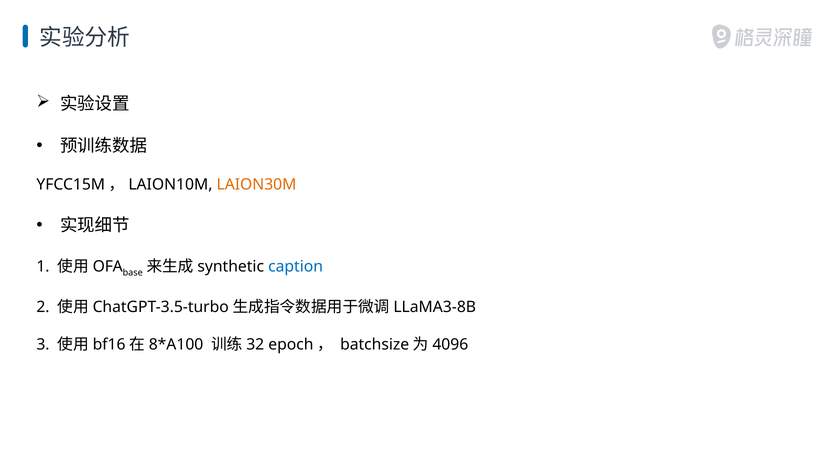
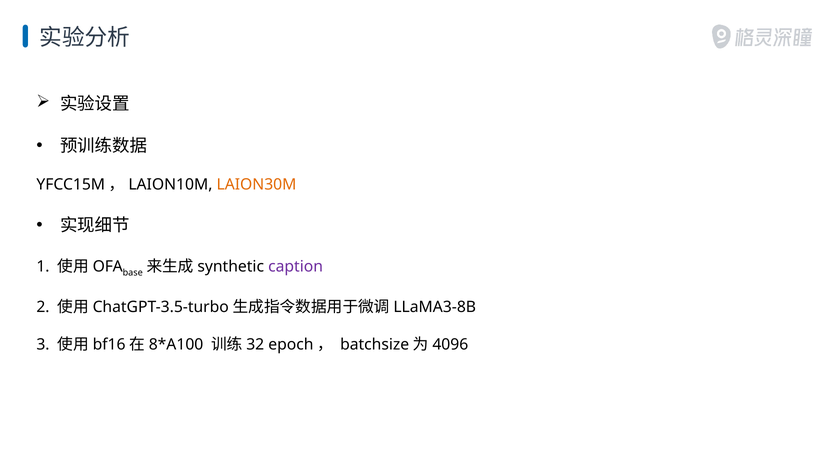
caption colour: blue -> purple (296, 267)
